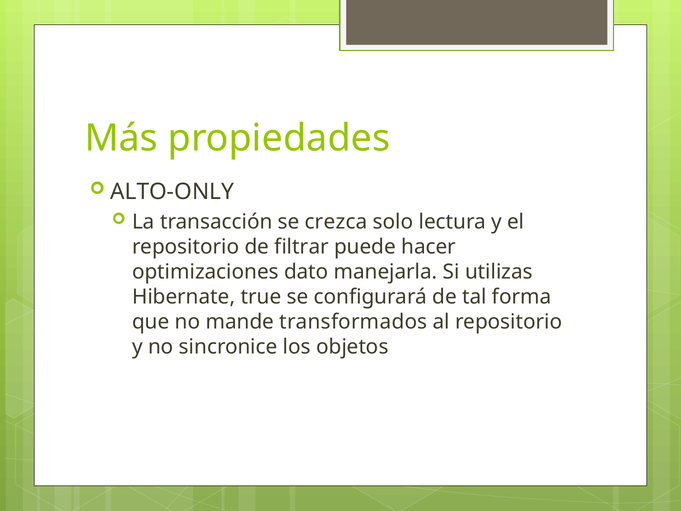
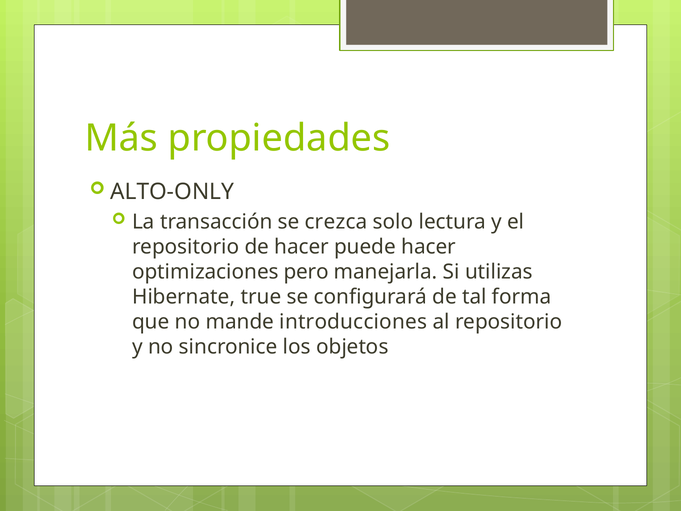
de filtrar: filtrar -> hacer (302, 247)
dato: dato -> pero (306, 272)
transformados: transformados -> introducciones (353, 322)
